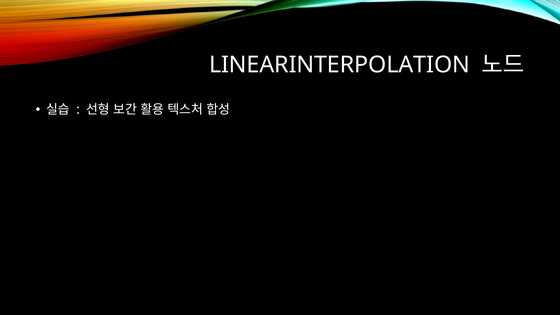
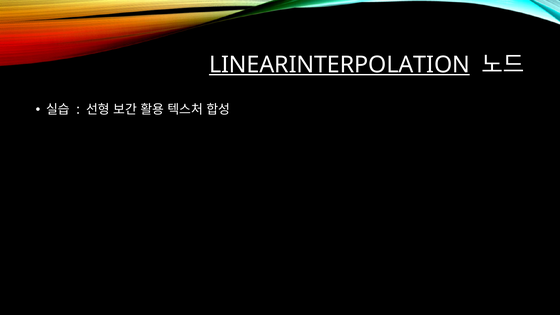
LINEARINTERPOLATION underline: none -> present (339, 65)
